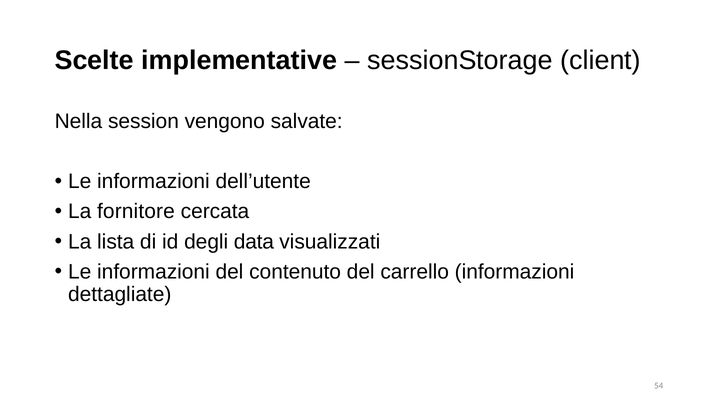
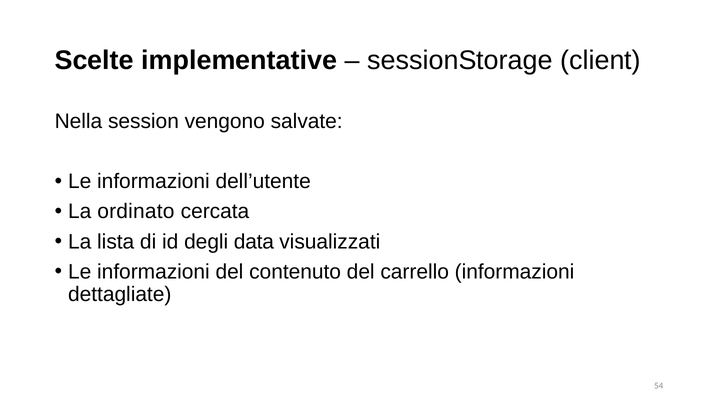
fornitore: fornitore -> ordinato (136, 211)
